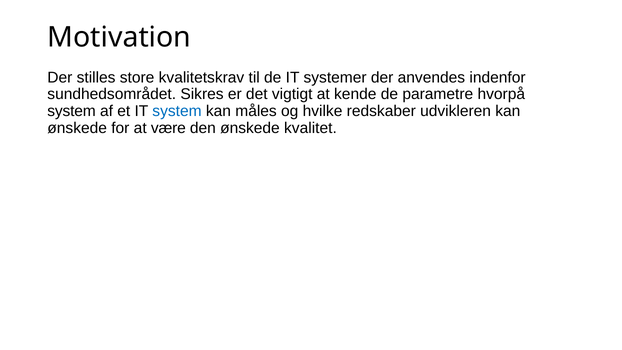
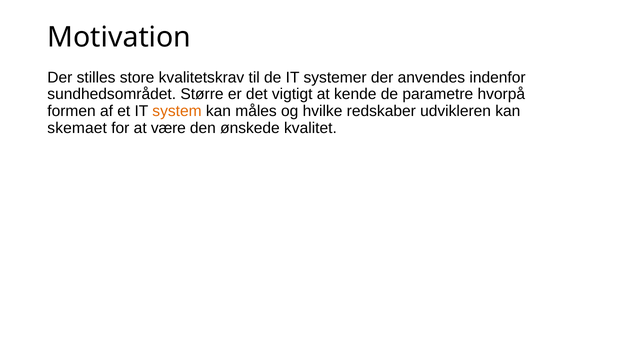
Sikres: Sikres -> Større (202, 94)
system: system -> formen (72, 111)
system colour: blue -> orange (177, 111)
ønskede: ønskede -> skemaet (77, 128)
